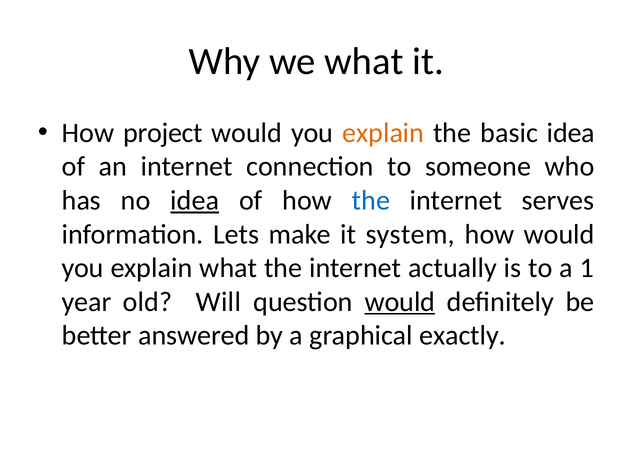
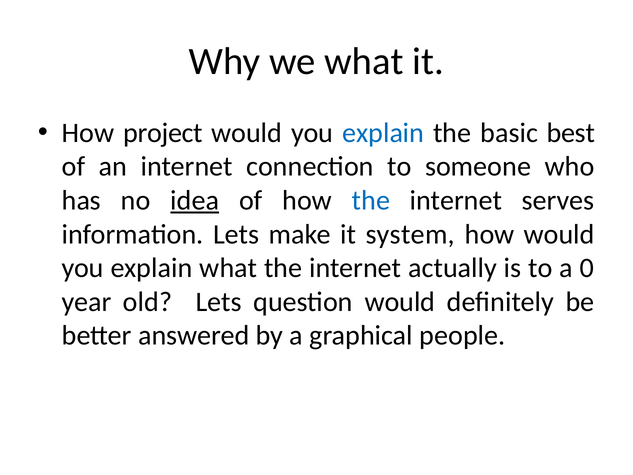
explain colour: orange -> blue (383, 133)
basic idea: idea -> best (571, 133)
1: 1 -> 0 (587, 268)
old Will: Will -> Lets (219, 302)
would underline: present -> none (400, 302)
exactly: exactly -> people (462, 335)
